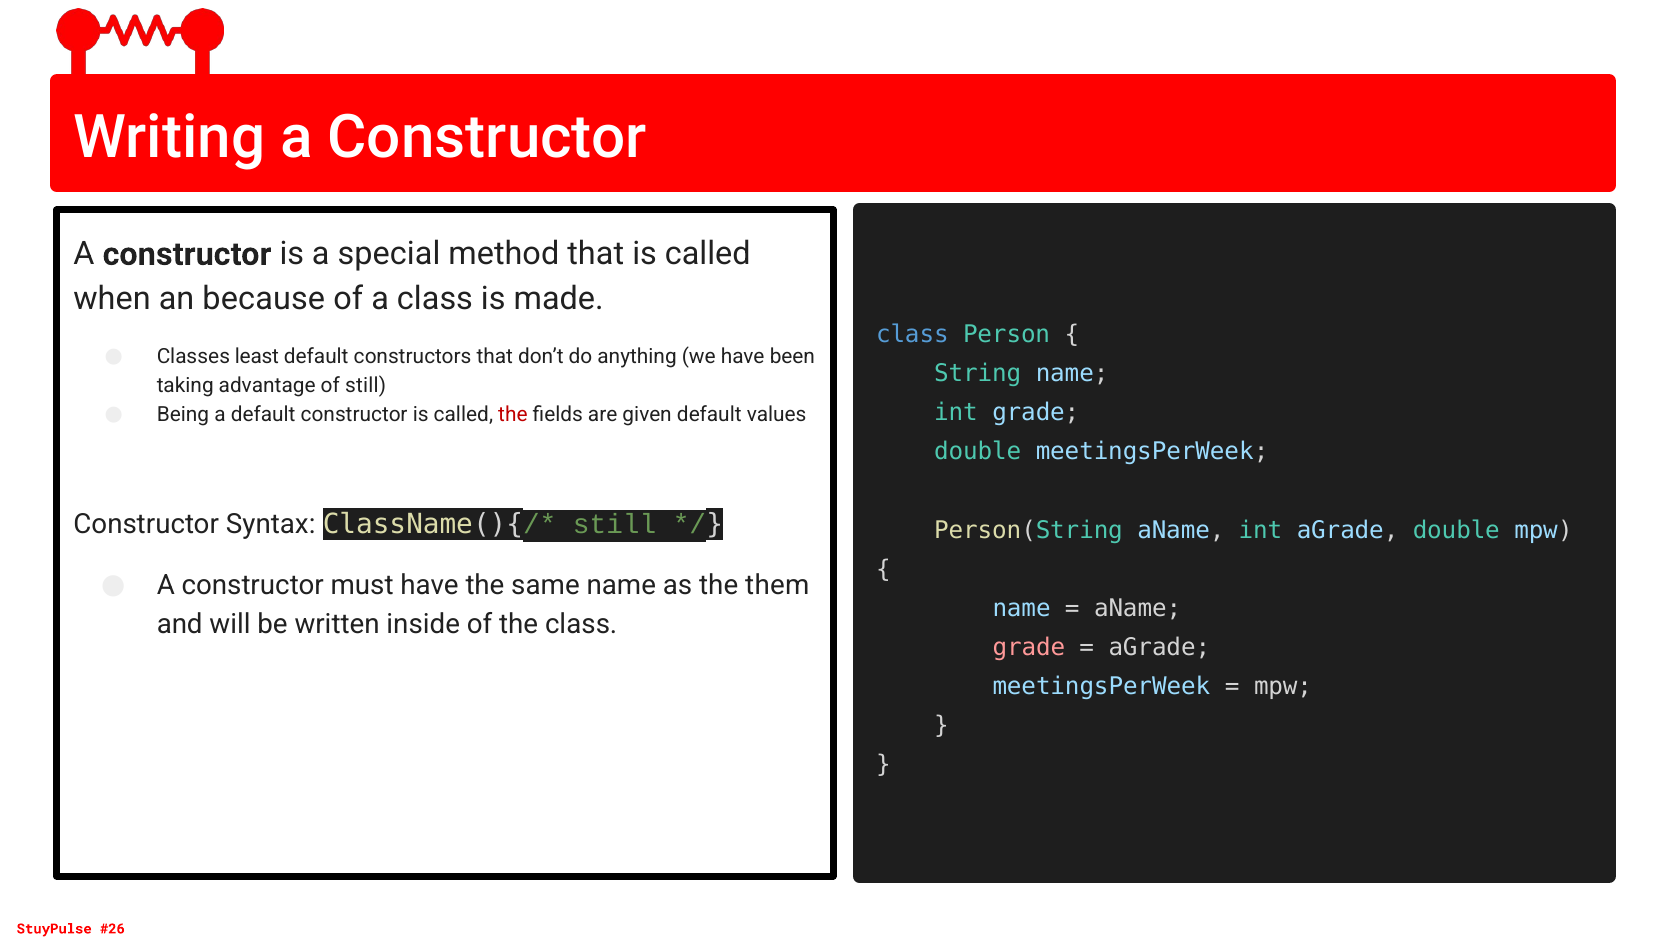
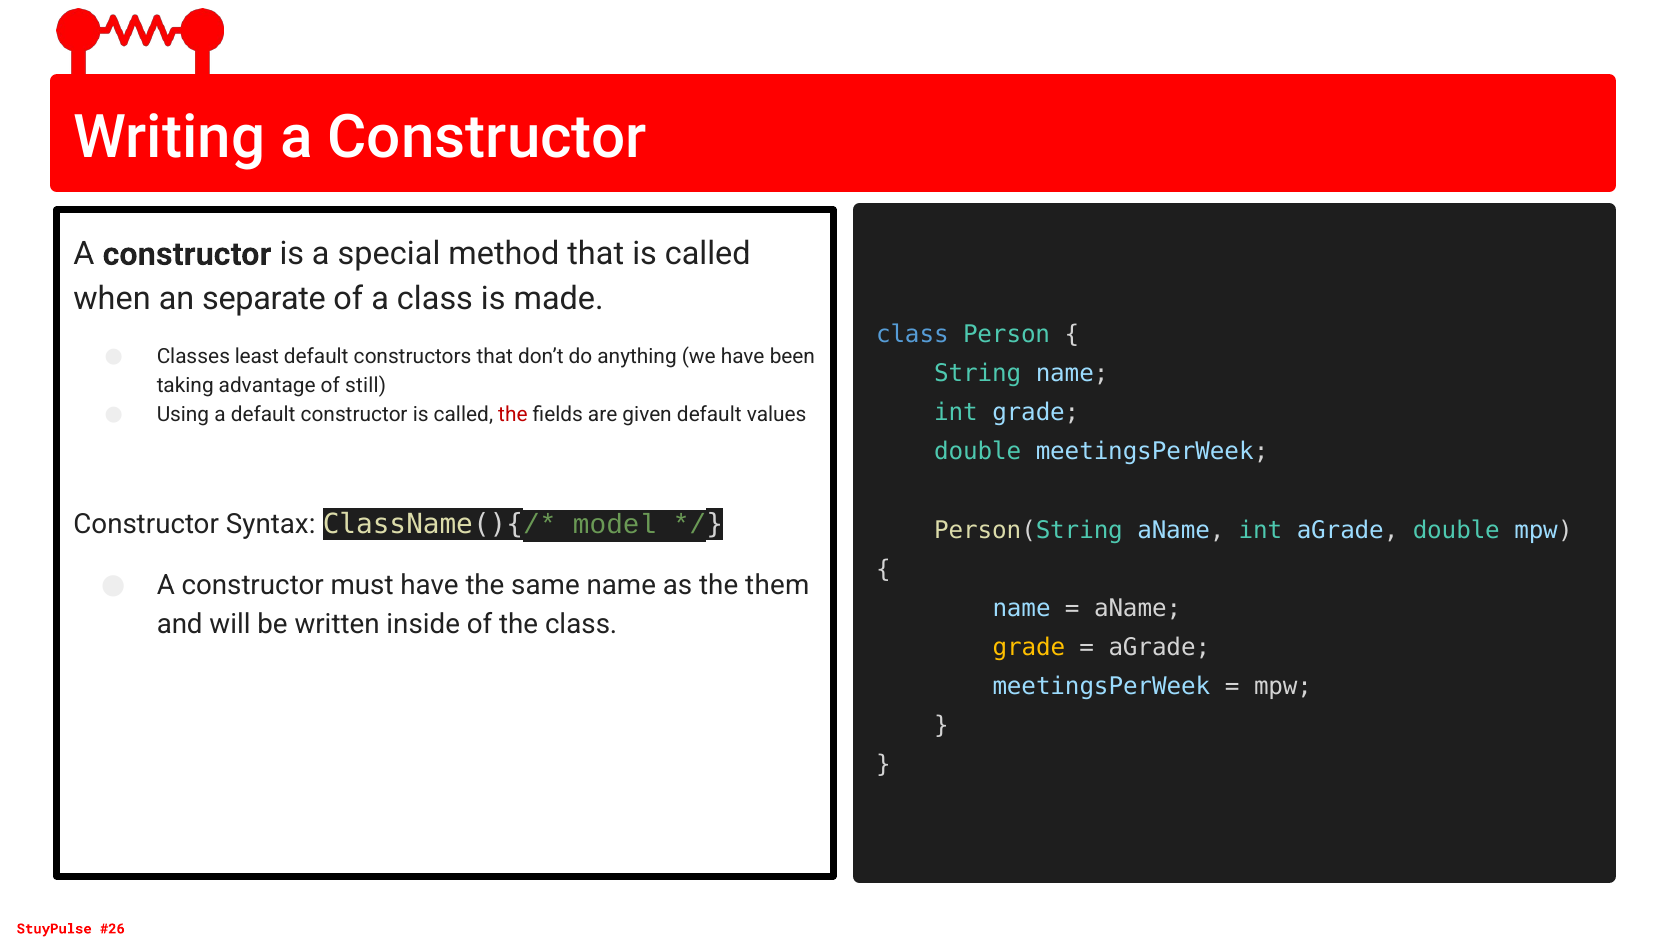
because: because -> separate (264, 299)
Being: Being -> Using (183, 415)
still: still -> model (615, 524)
grade colour: pink -> yellow (1029, 648)
